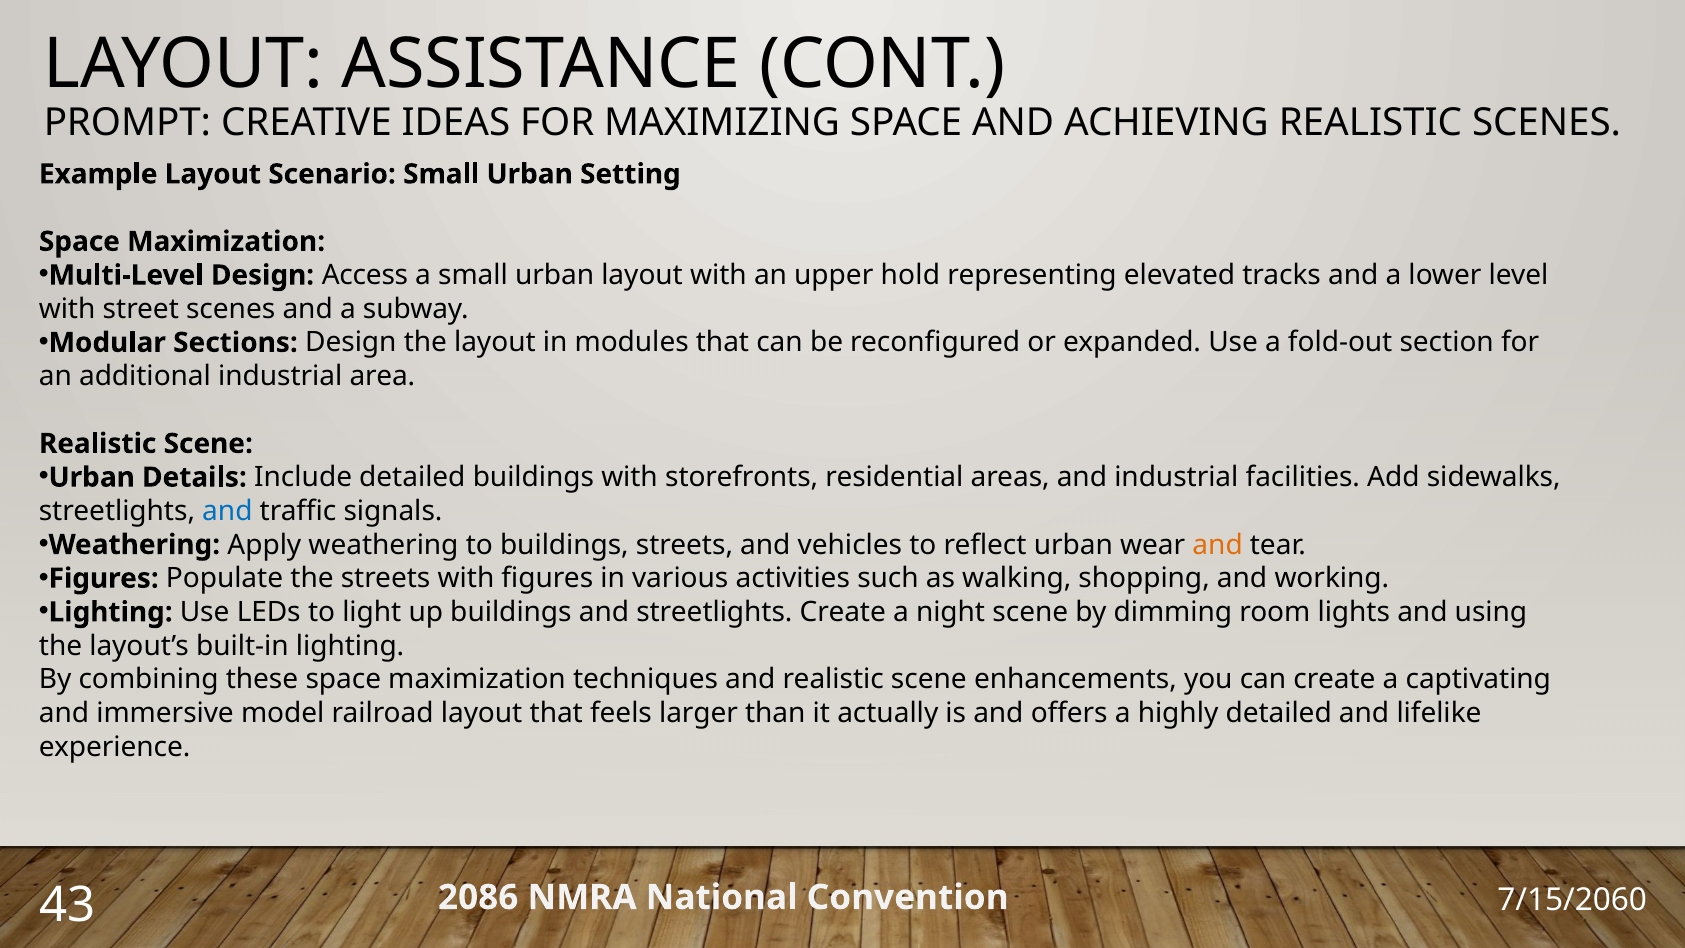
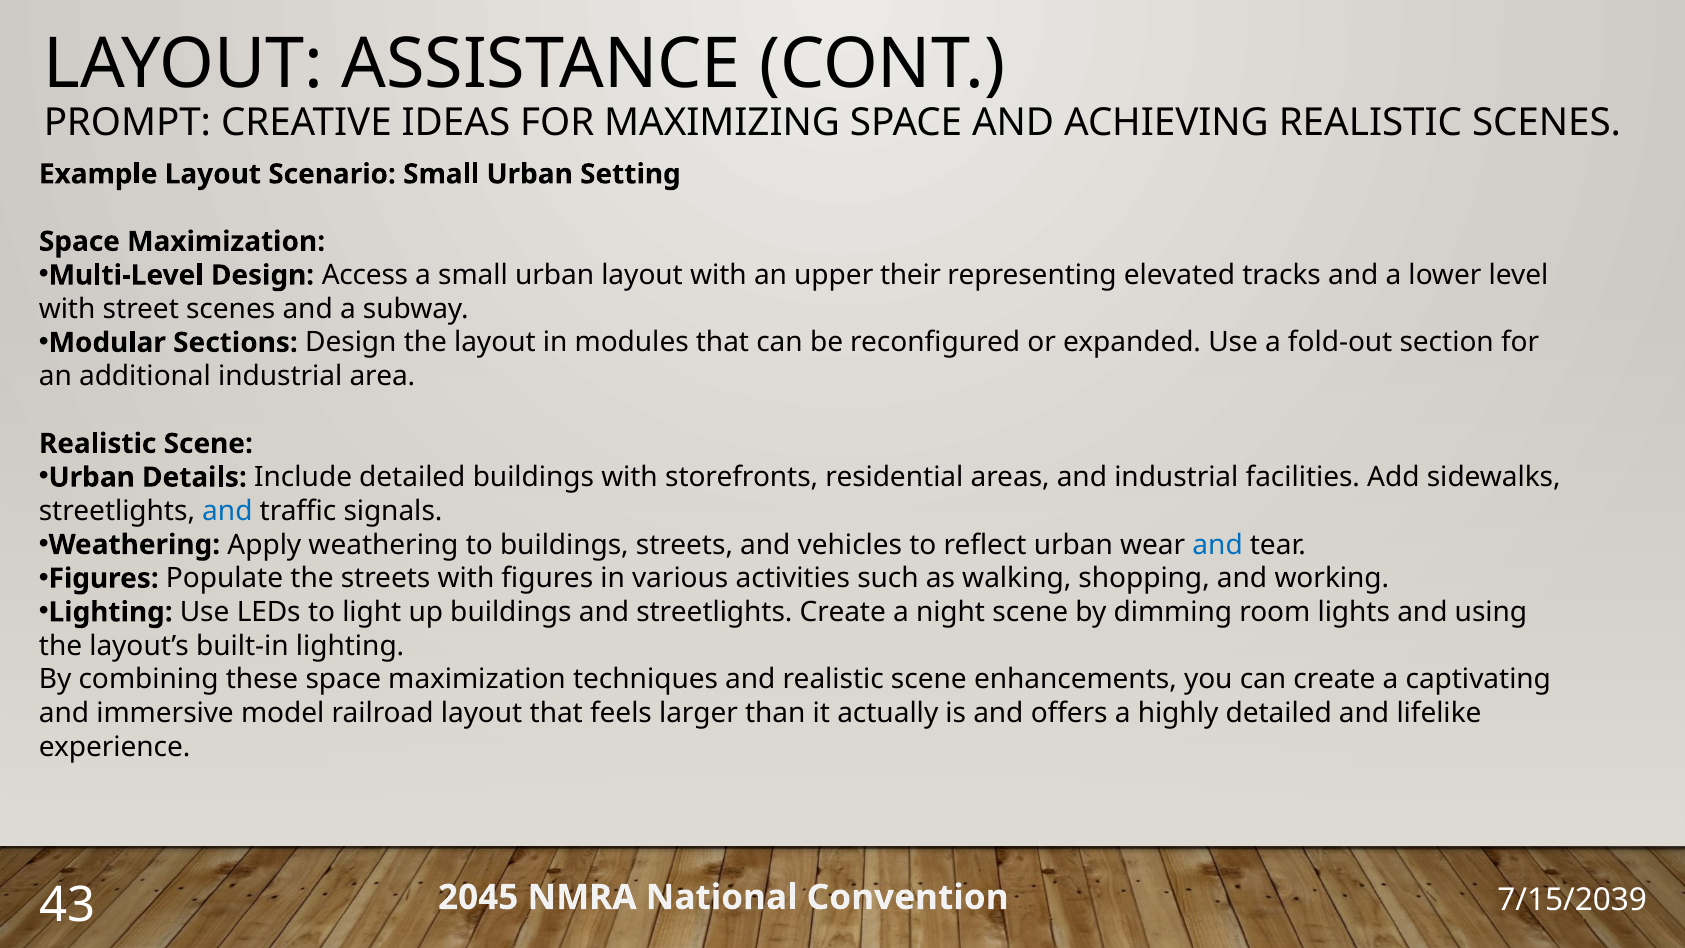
hold: hold -> their (911, 275)
and colour: orange -> blue (1218, 545)
7/15/2060: 7/15/2060 -> 7/15/2039 (1572, 900)
2086: 2086 -> 2045 (478, 897)
